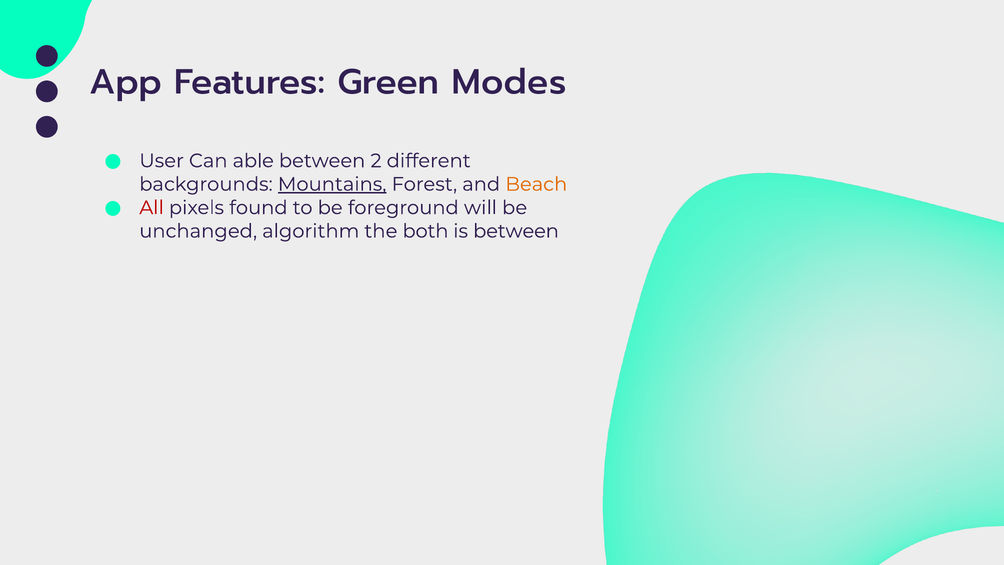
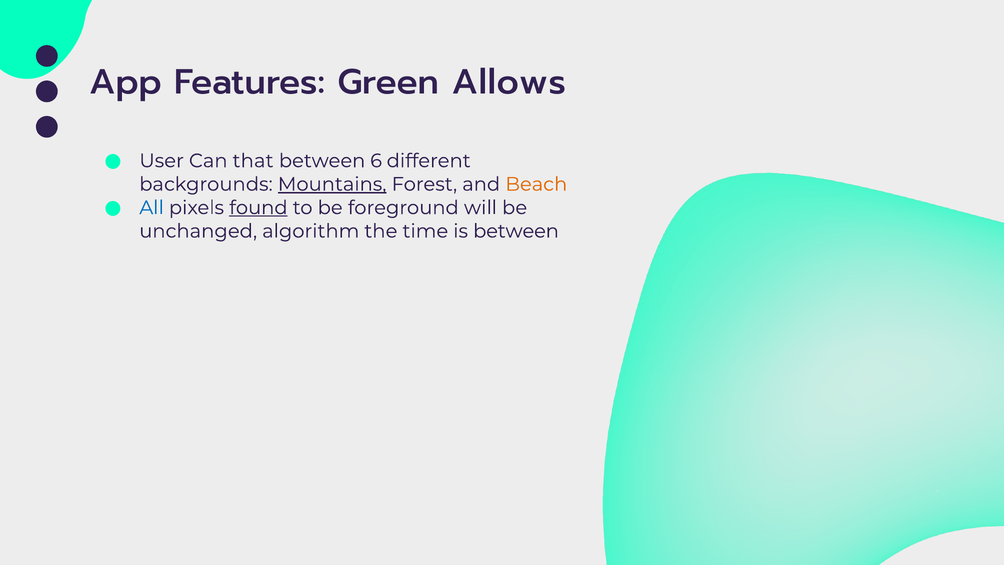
Modes: Modes -> Allows (509, 82)
able: able -> that (253, 161)
2: 2 -> 6 (376, 161)
All colour: red -> blue (152, 208)
found underline: none -> present (258, 208)
both: both -> time (425, 231)
